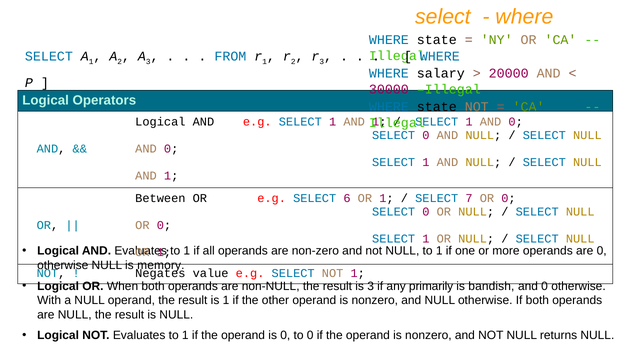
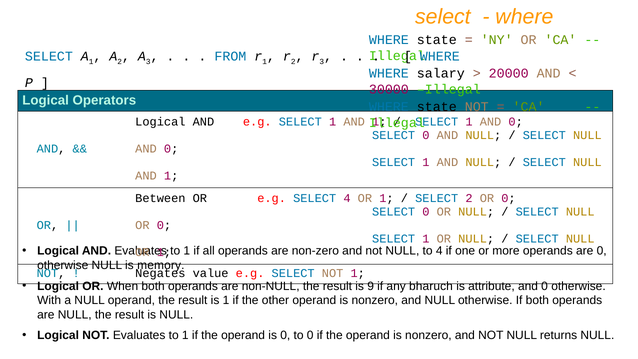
SELECT 6: 6 -> 4 (347, 198)
SELECT 7: 7 -> 2 (469, 198)
NULL to 1: 1 -> 4 (439, 251)
is 3: 3 -> 9 (371, 286)
primarily: primarily -> bharuch (431, 286)
bandish: bandish -> attribute (491, 286)
